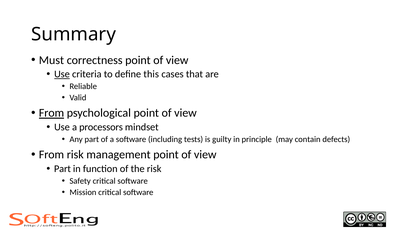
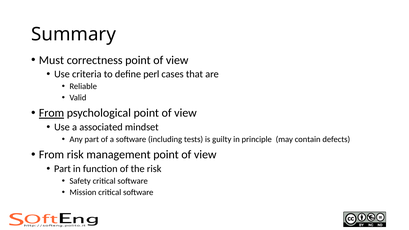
Use underline: present -> none (62, 74)
this: this -> perl (151, 74)
processors: processors -> associated (101, 127)
